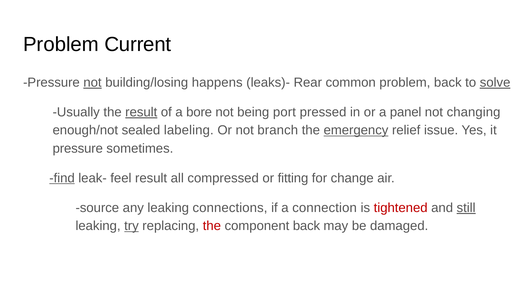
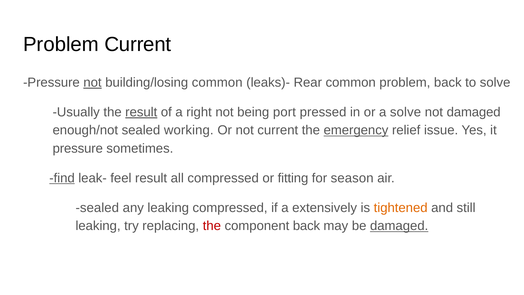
building/losing happens: happens -> common (217, 82)
solve underline: present -> none (495, 82)
bore: bore -> right (199, 112)
a panel: panel -> solve (406, 112)
not changing: changing -> damaged (474, 112)
labeling: labeling -> working (189, 130)
not branch: branch -> current (278, 130)
change: change -> season (352, 178)
source: source -> sealed (97, 208)
leaking connections: connections -> compressed (230, 208)
connection: connection -> extensively (325, 208)
tightened colour: red -> orange (401, 208)
still underline: present -> none (466, 208)
try underline: present -> none (131, 226)
damaged underline: none -> present (399, 226)
